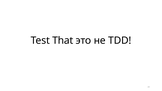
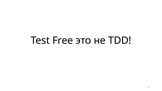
That: That -> Free (63, 40)
